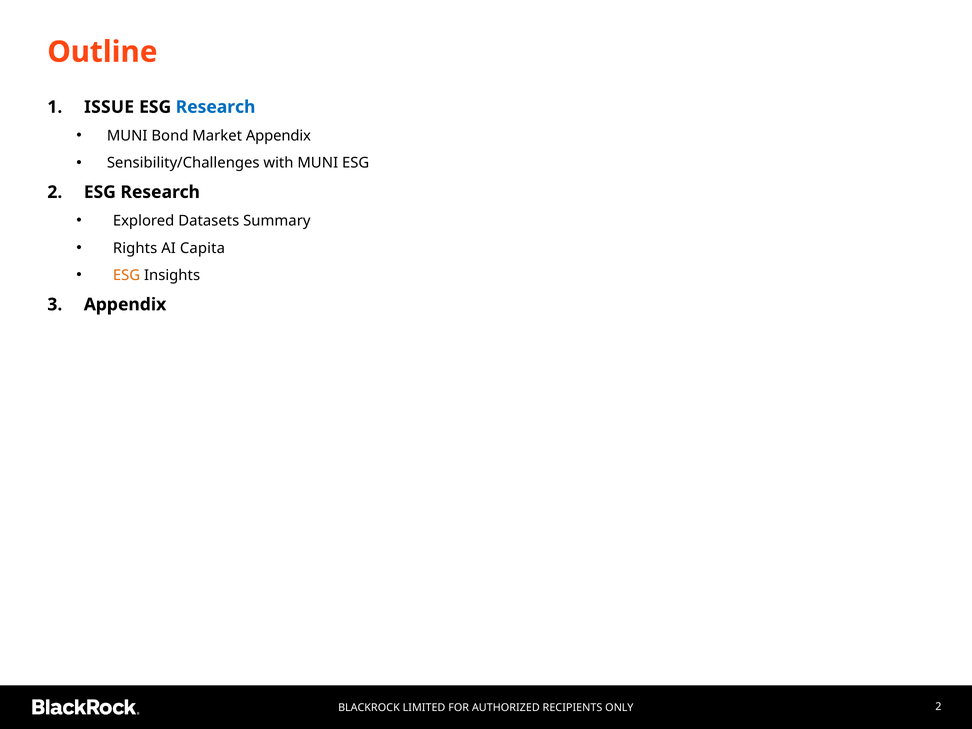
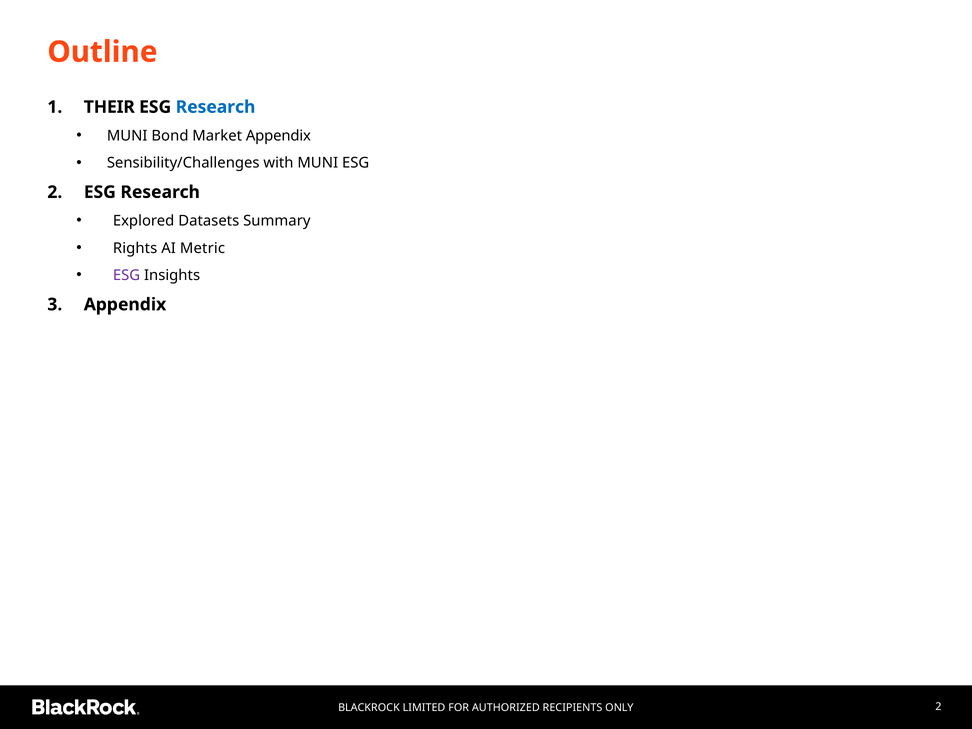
ISSUE: ISSUE -> THEIR (109, 107)
Capita: Capita -> Metric (202, 248)
ESG colour: orange -> purple (127, 275)
